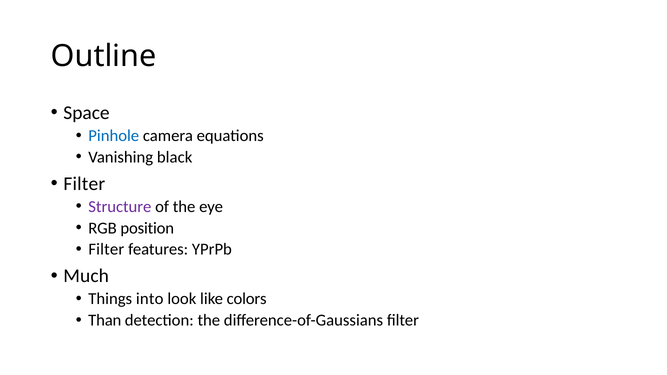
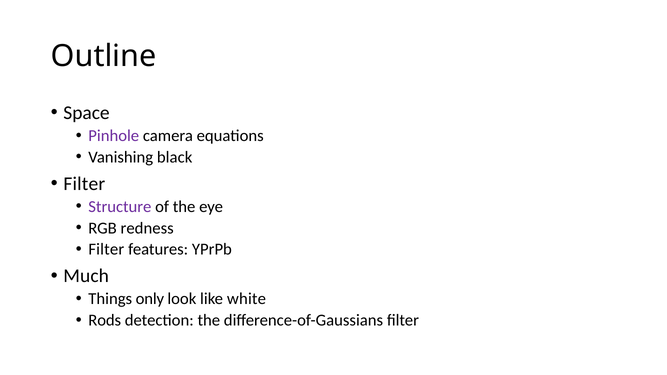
Pinhole colour: blue -> purple (114, 136)
position: position -> redness (147, 228)
into: into -> only (150, 299)
colors: colors -> white (247, 299)
Than: Than -> Rods (105, 321)
